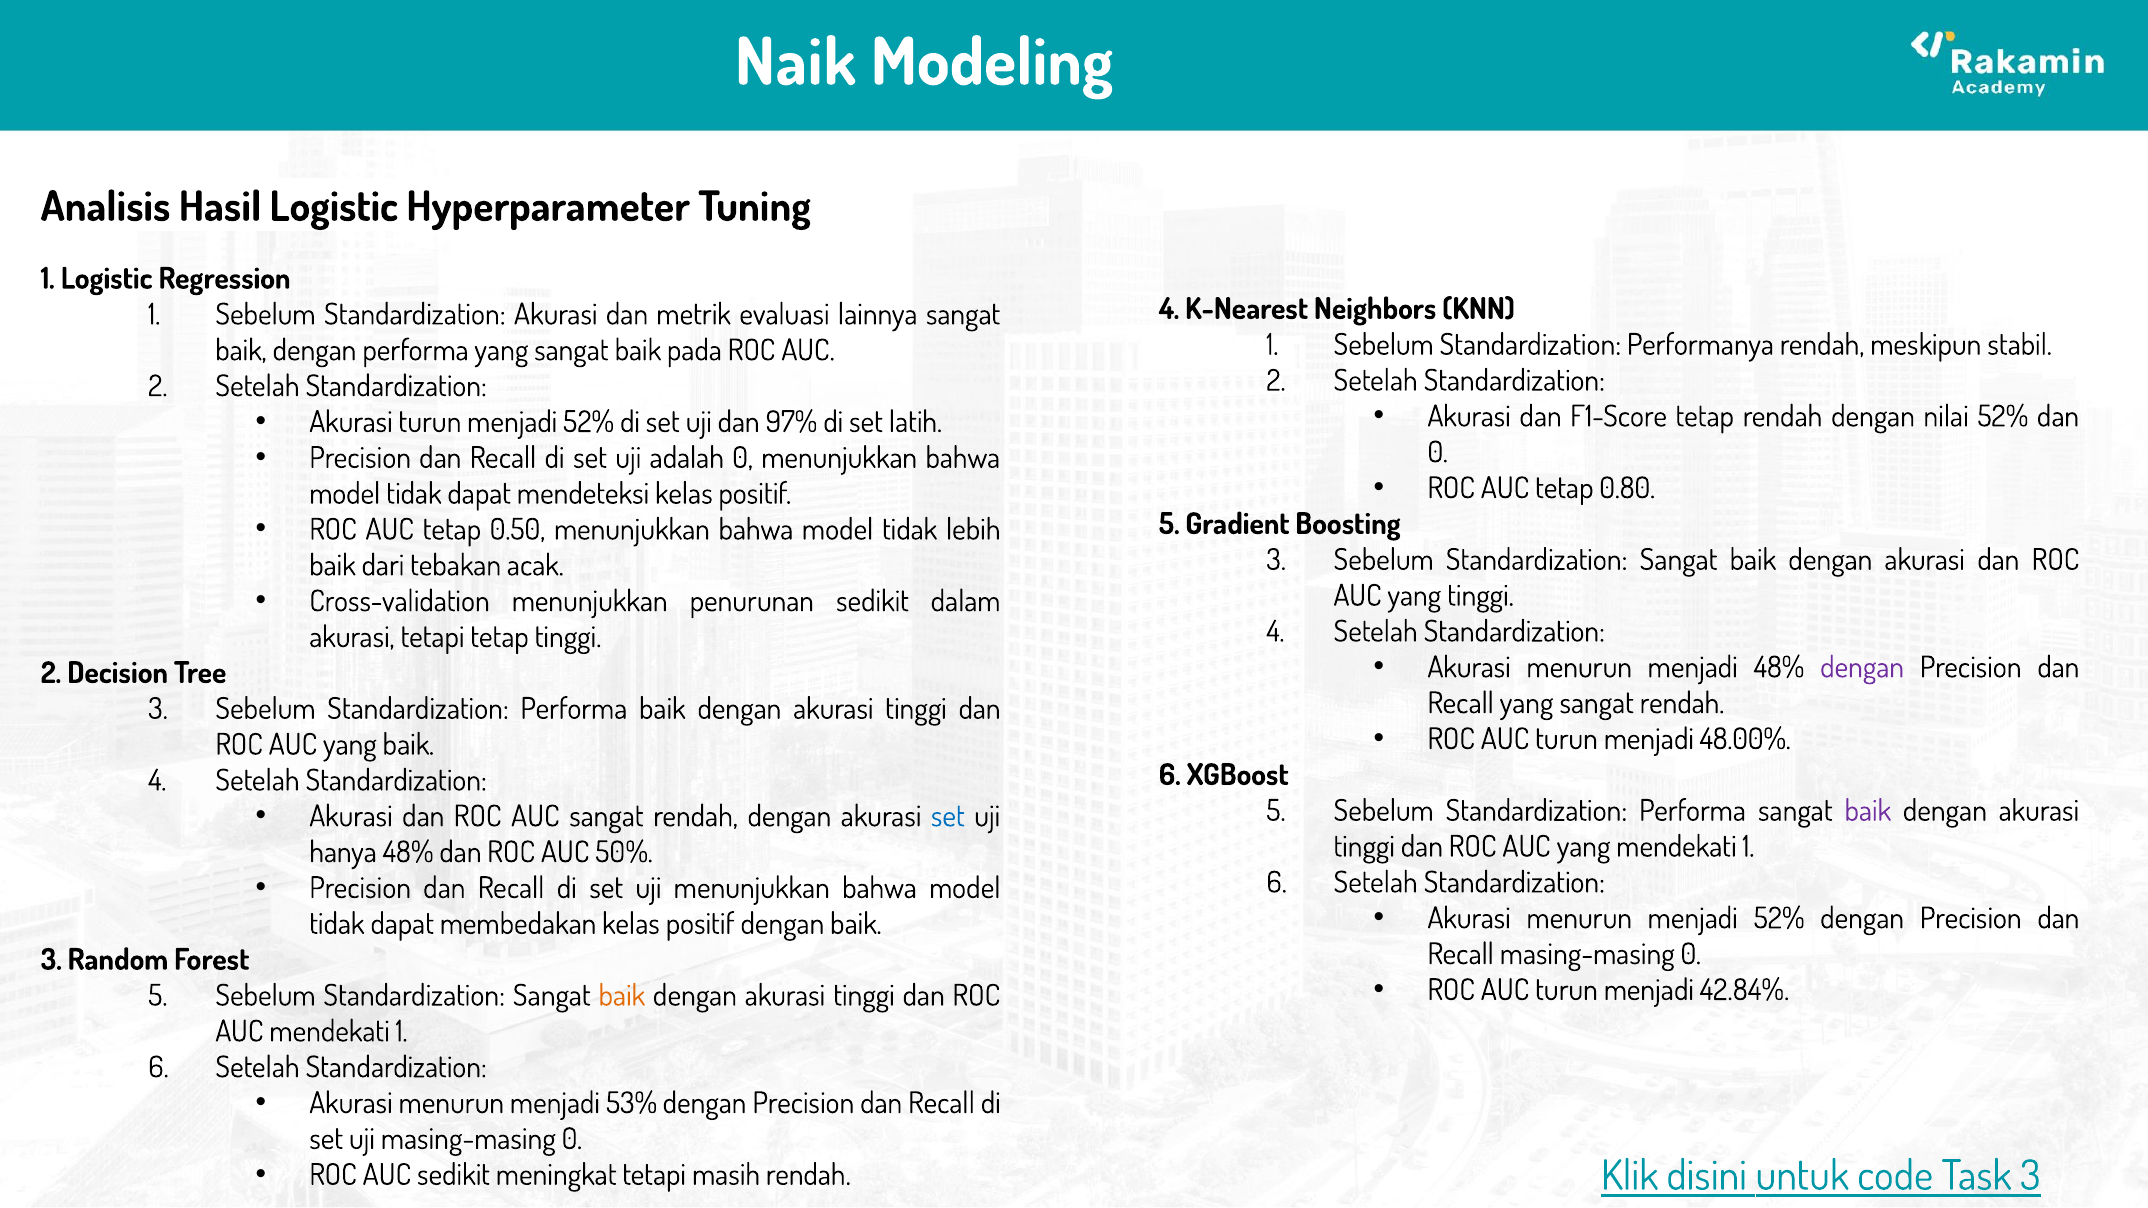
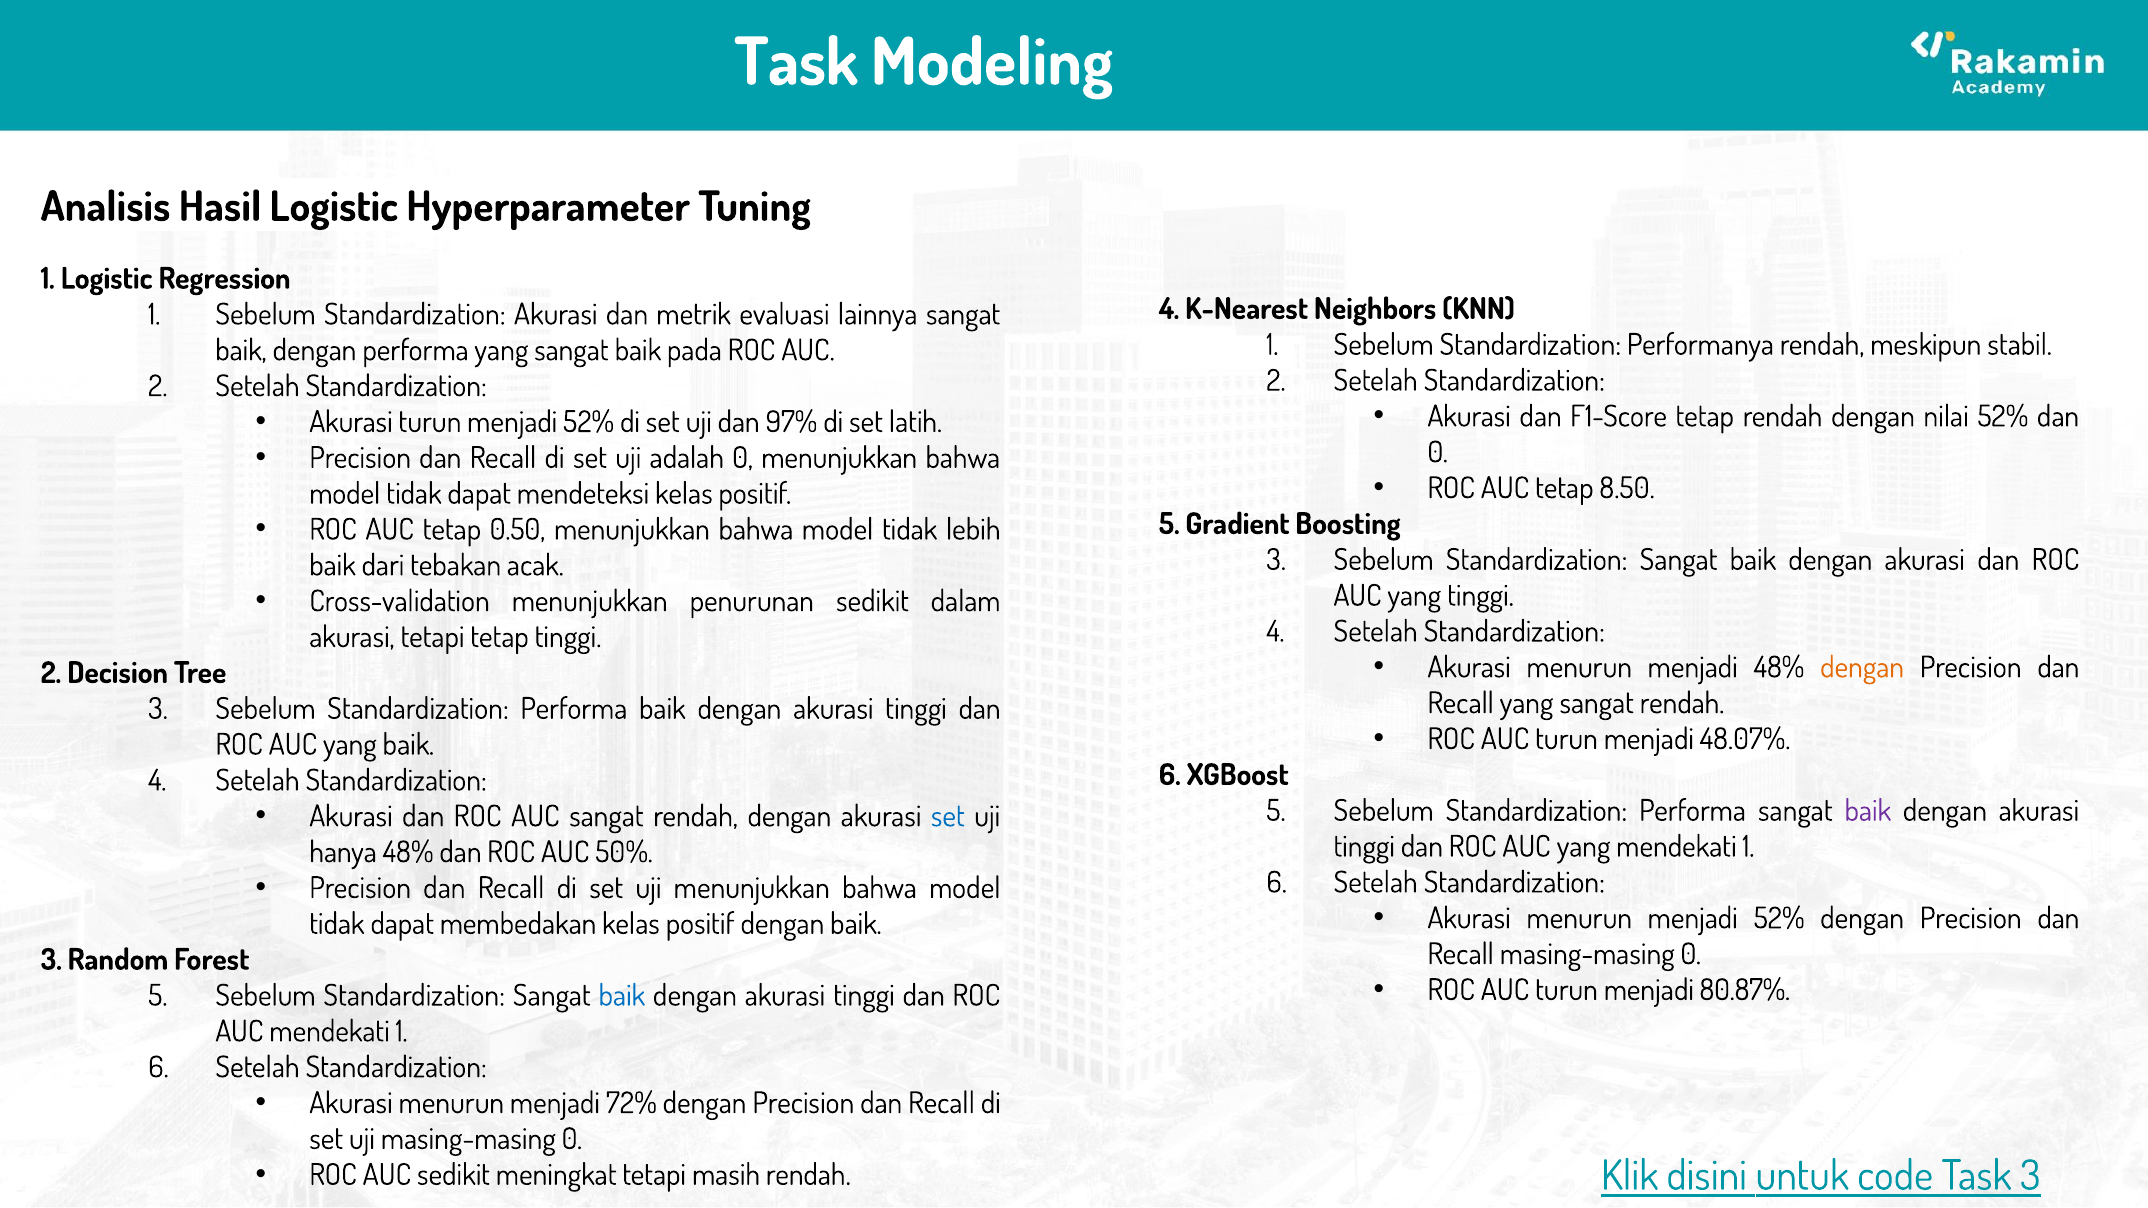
Naik: Naik -> Task (796, 63)
0.80: 0.80 -> 8.50 (1627, 488)
dengan colour: purple -> orange (1862, 668)
48.00%: 48.00% -> 48.07% (1745, 739)
42.84%: 42.84% -> 80.87% (1745, 990)
baik colour: orange -> blue (622, 996)
53%: 53% -> 72% (631, 1104)
